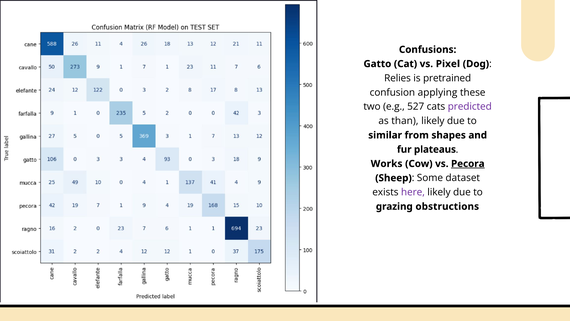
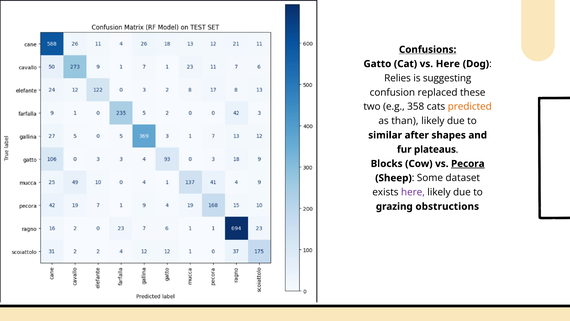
Confusions underline: none -> present (428, 50)
vs Pixel: Pixel -> Here (448, 64)
pretrained: pretrained -> suggesting (447, 78)
applying: applying -> replaced (438, 92)
527: 527 -> 358 (416, 107)
predicted colour: purple -> orange (470, 107)
from: from -> after (417, 135)
Works: Works -> Blocks (387, 164)
